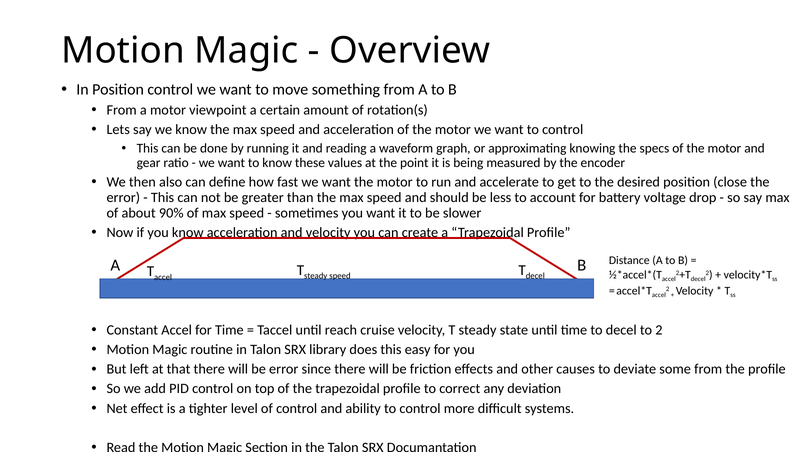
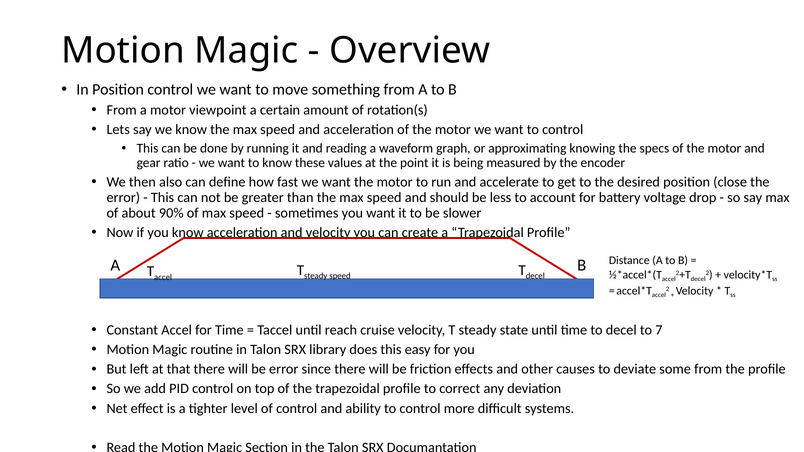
to 2: 2 -> 7 (659, 330)
